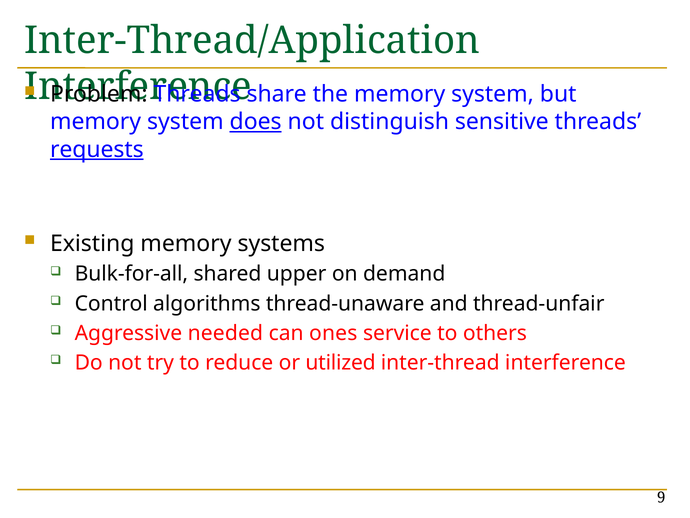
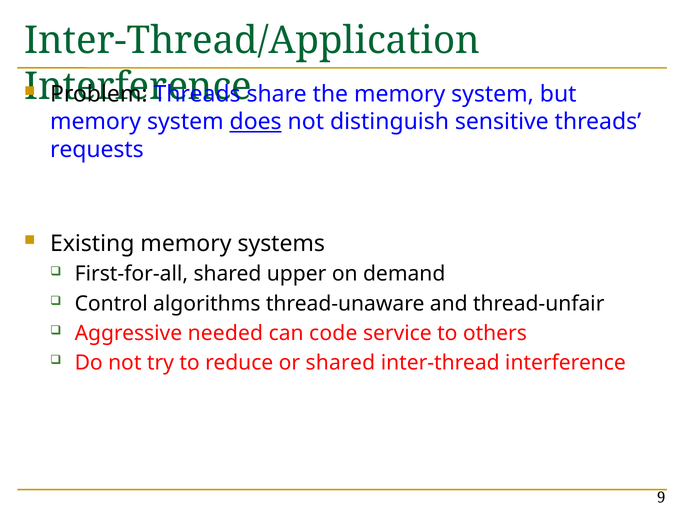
requests underline: present -> none (97, 149)
Bulk-for-all: Bulk-for-all -> First-for-all (131, 274)
ones: ones -> code (333, 333)
or utilized: utilized -> shared (340, 362)
